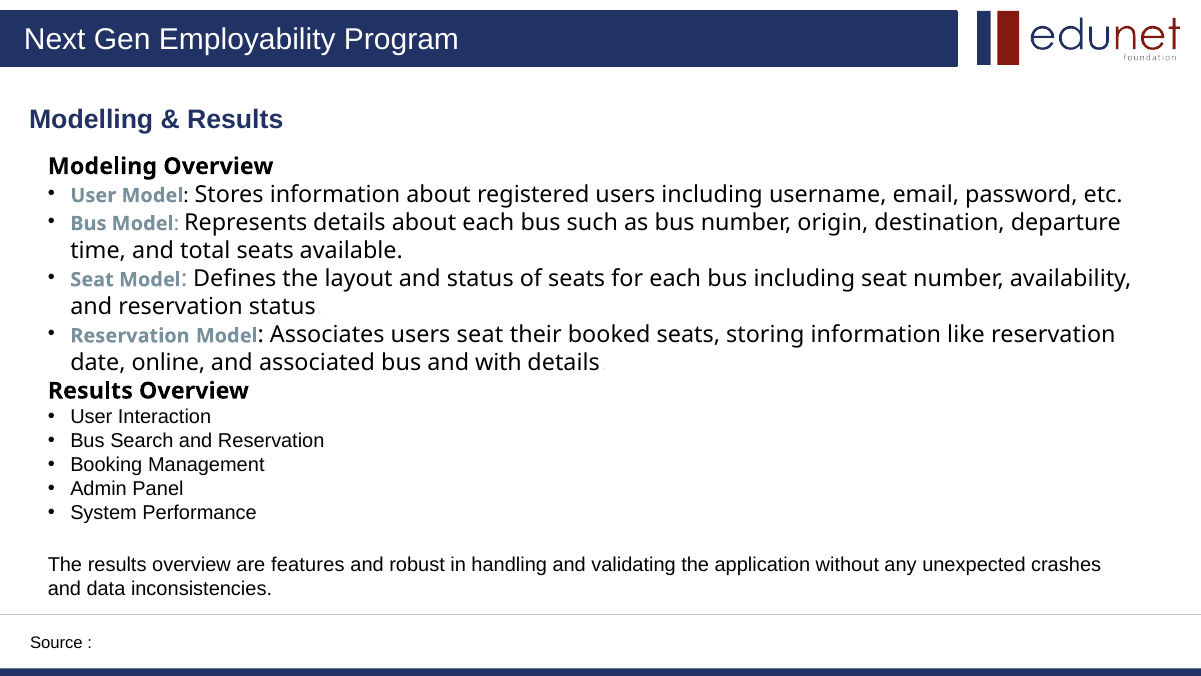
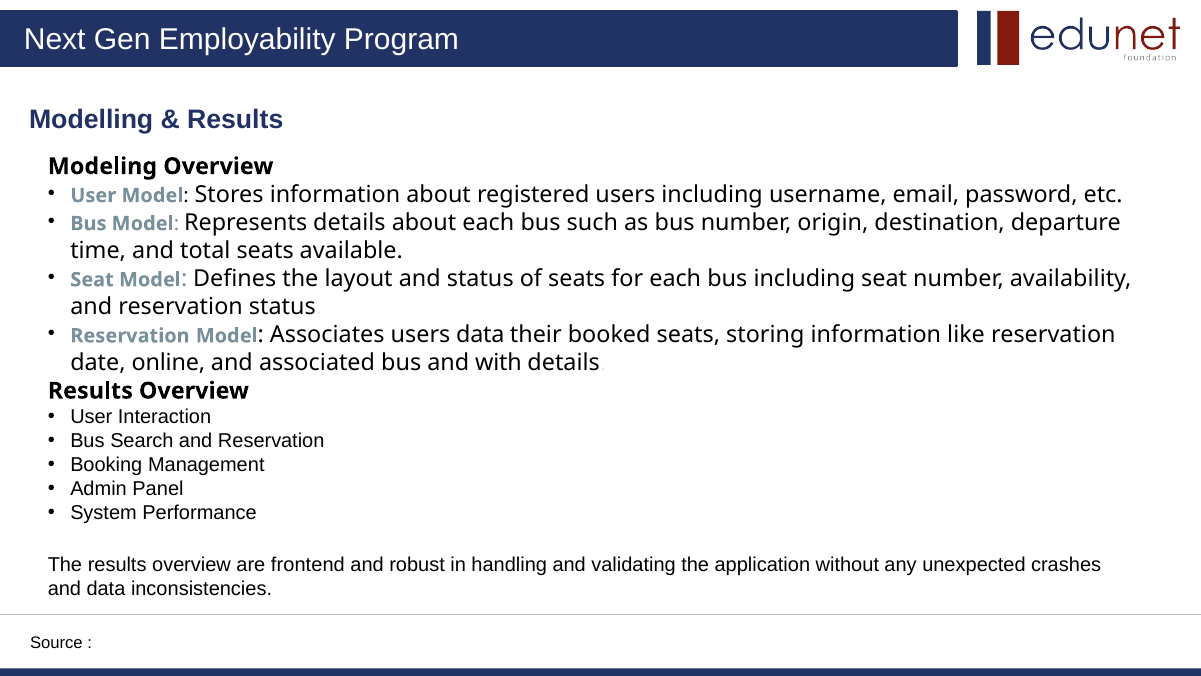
users seat: seat -> data (480, 335)
features: features -> frontend (308, 565)
